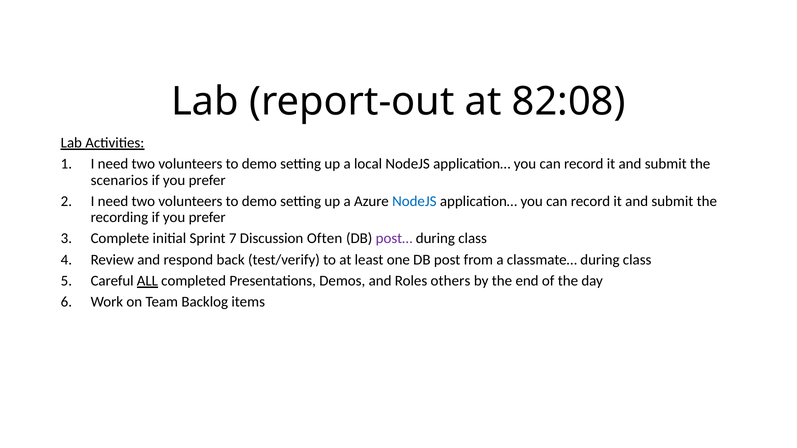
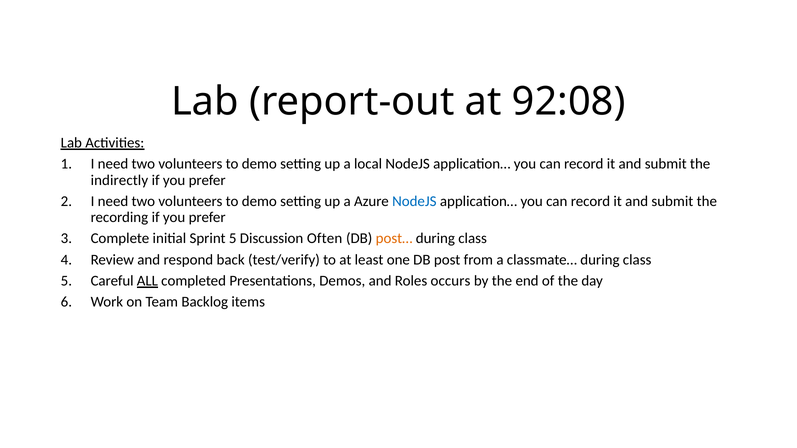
82:08: 82:08 -> 92:08 (569, 101)
scenarios: scenarios -> indirectly (119, 180)
Sprint 7: 7 -> 5 (233, 239)
post… colour: purple -> orange (394, 239)
others: others -> occurs (450, 281)
